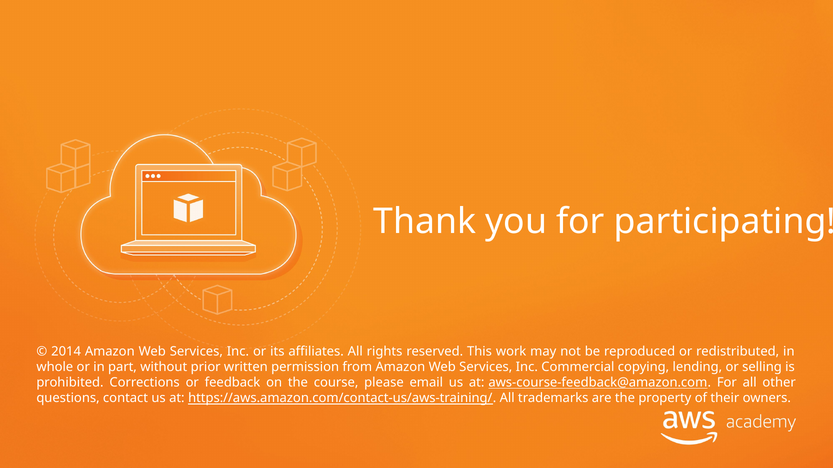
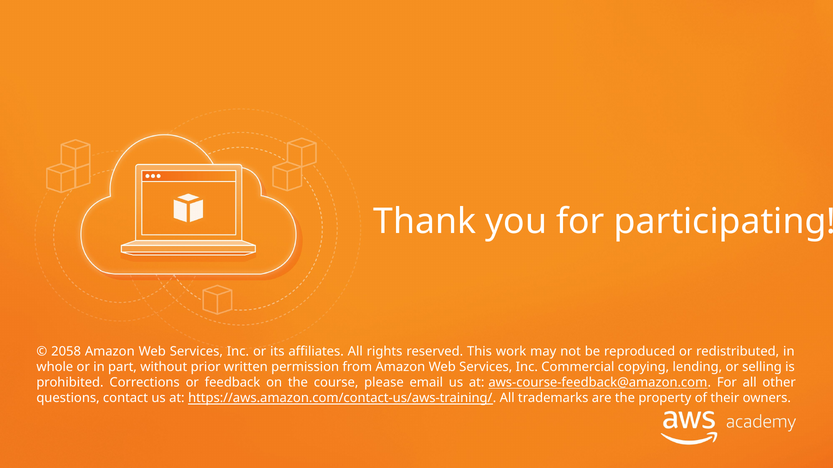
2014: 2014 -> 2058 (66, 352)
